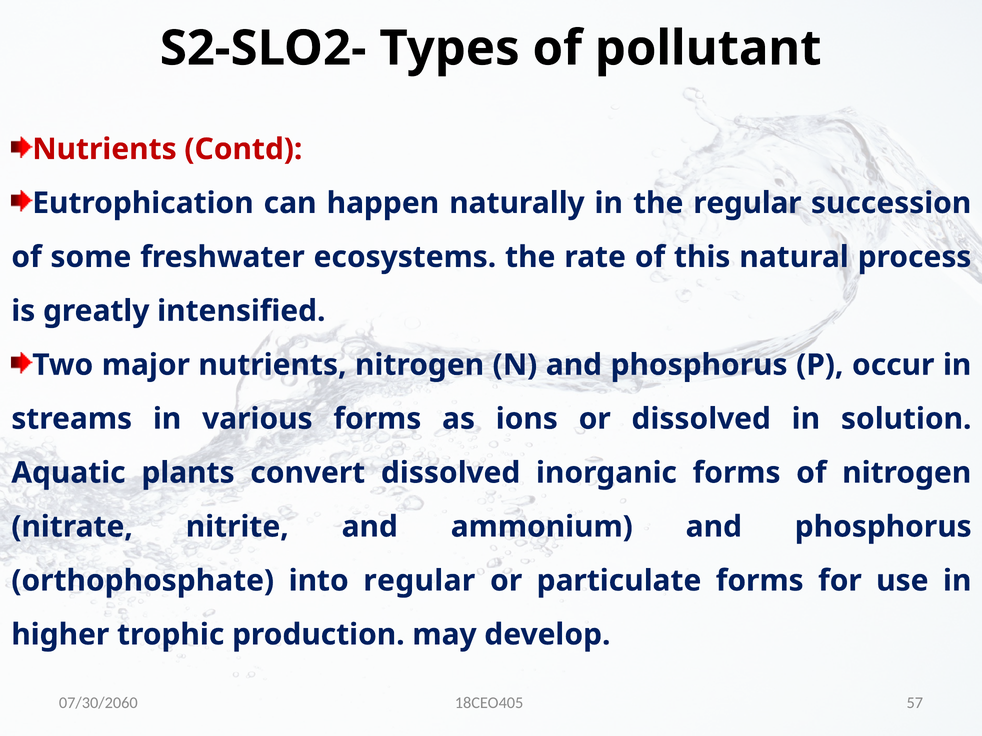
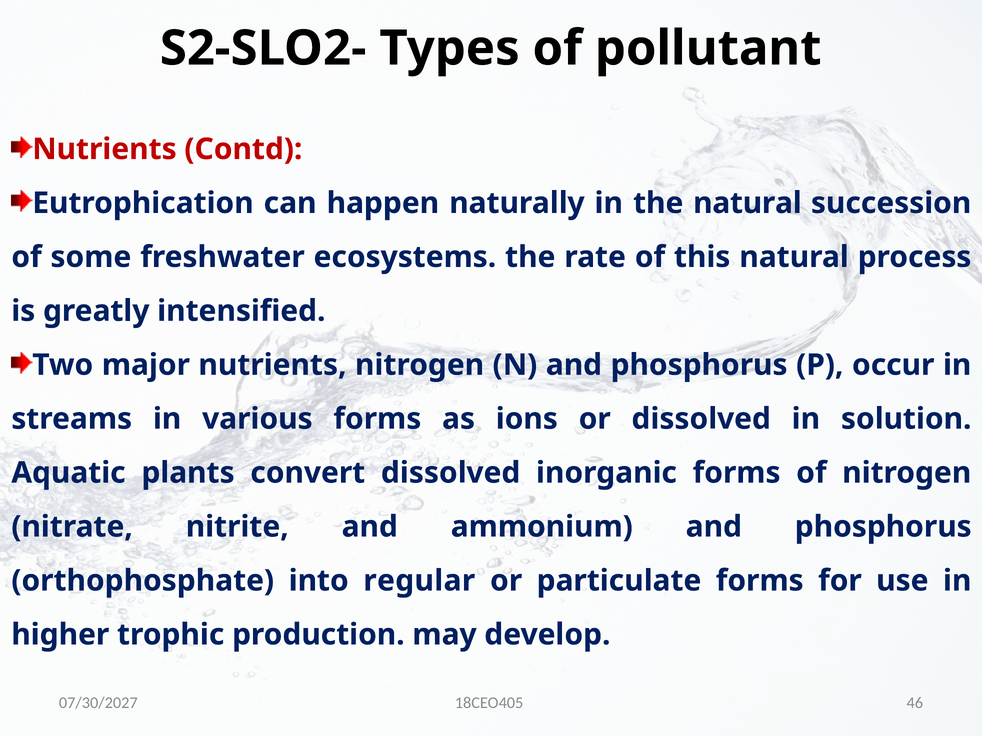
the regular: regular -> natural (747, 203)
57: 57 -> 46 (915, 703)
07/30/2060: 07/30/2060 -> 07/30/2027 (98, 703)
